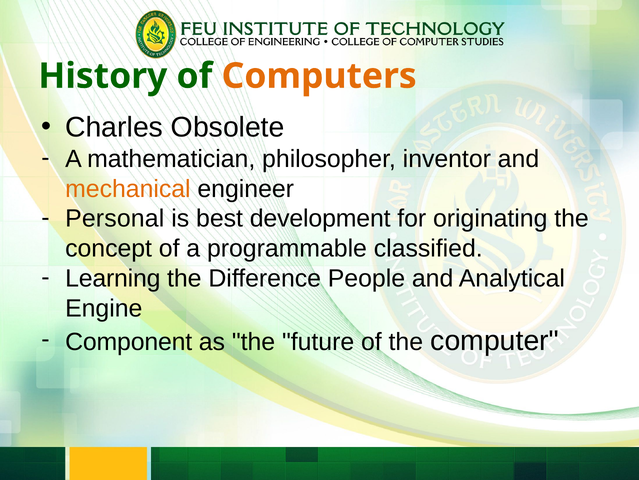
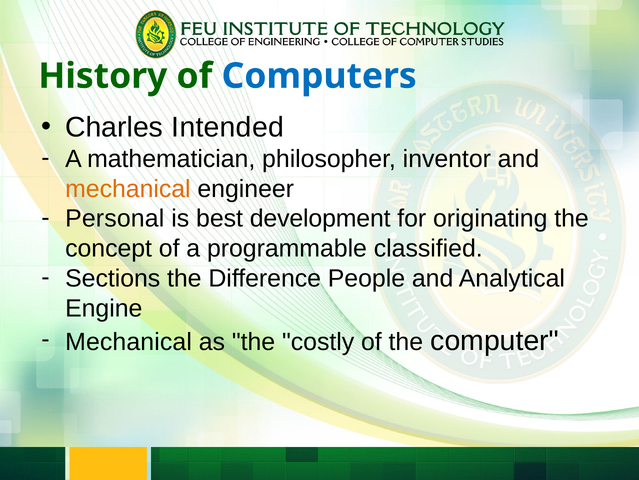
Computers colour: orange -> blue (319, 76)
Obsolete: Obsolete -> Intended (228, 127)
Learning: Learning -> Sections (113, 278)
Component: Component -> Mechanical (129, 341)
future: future -> costly (318, 341)
